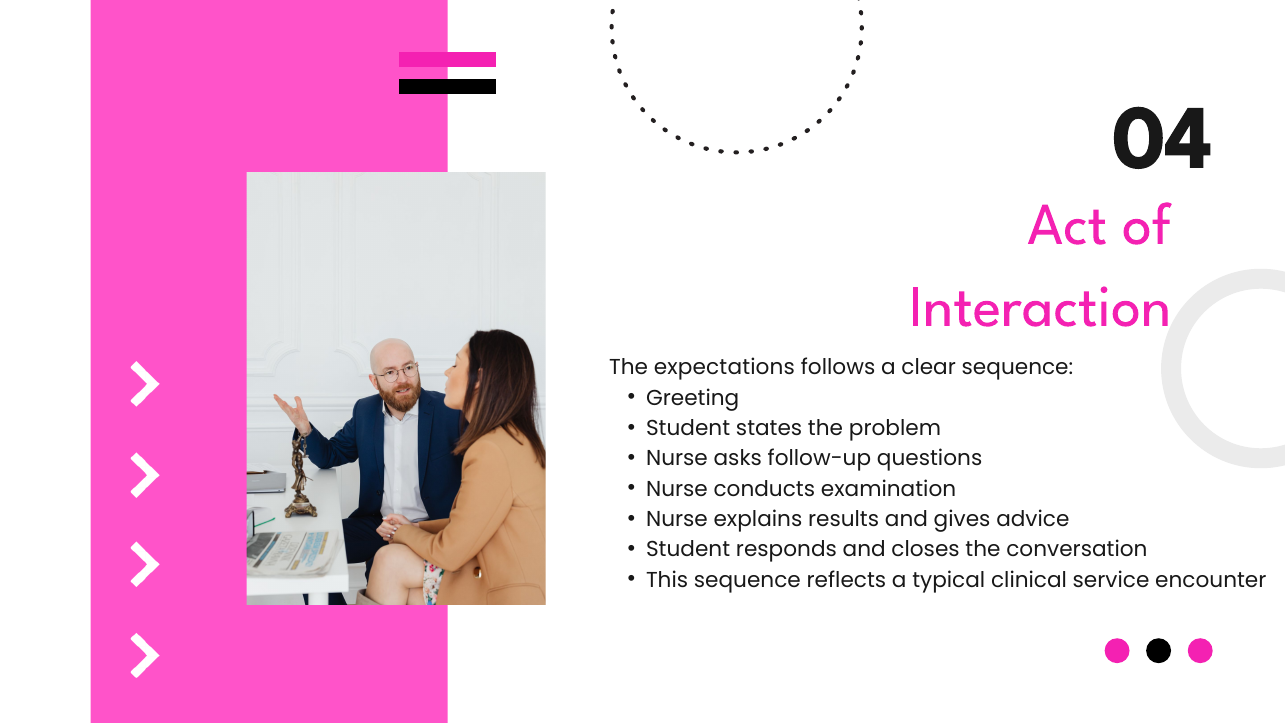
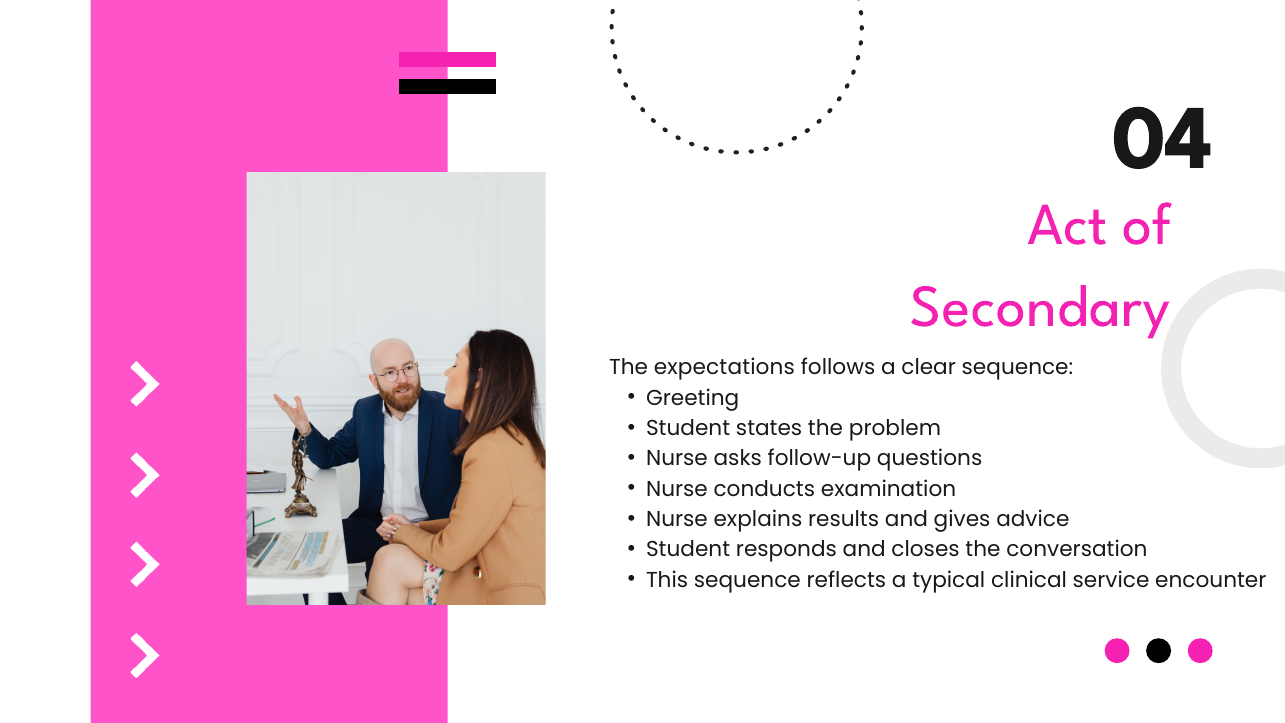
Interaction: Interaction -> Secondary (1040, 306)
